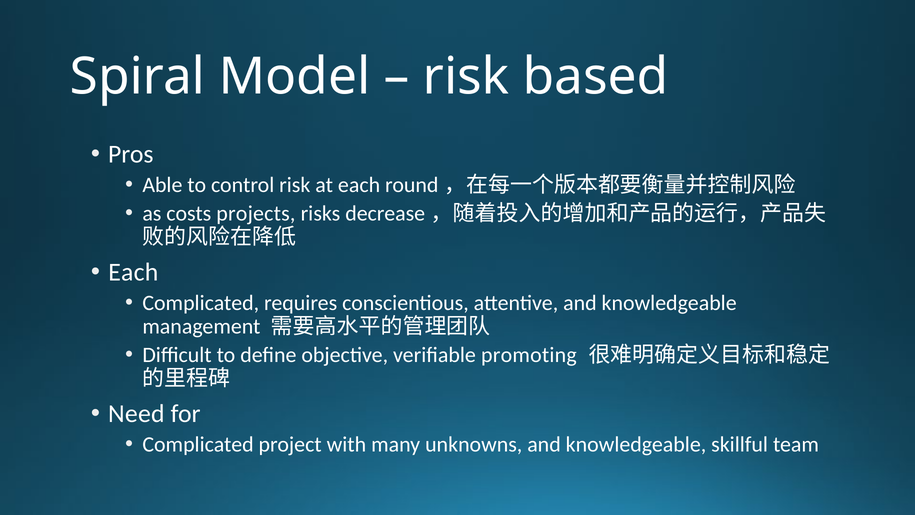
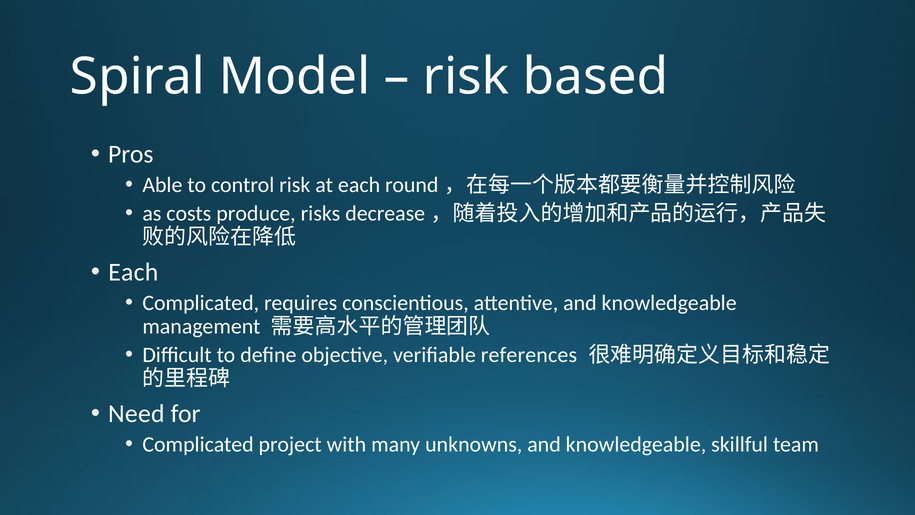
projects: projects -> produce (256, 213)
promoting: promoting -> references (529, 355)
